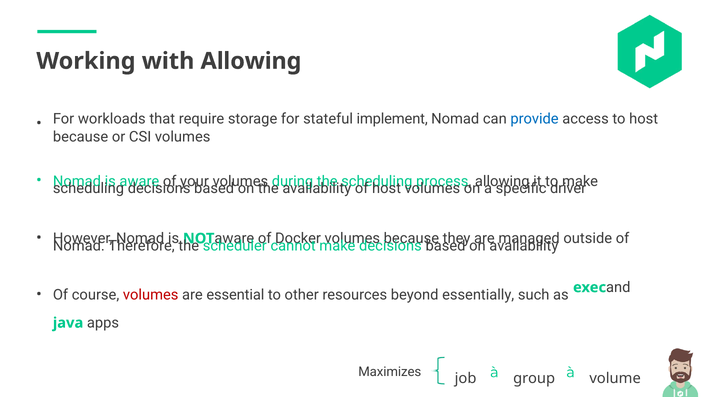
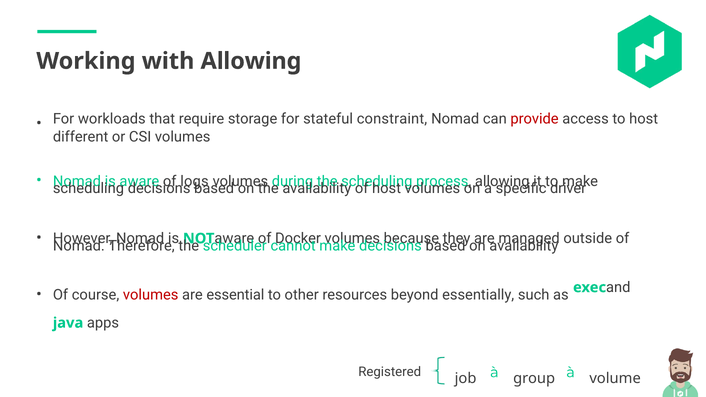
implement: implement -> constraint (392, 119)
provide colour: blue -> red (535, 119)
because: because -> different (81, 137)
your: your -> logs (194, 181)
Maximizes: Maximizes -> Registered (390, 372)
